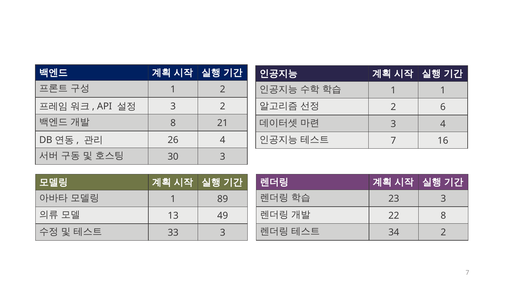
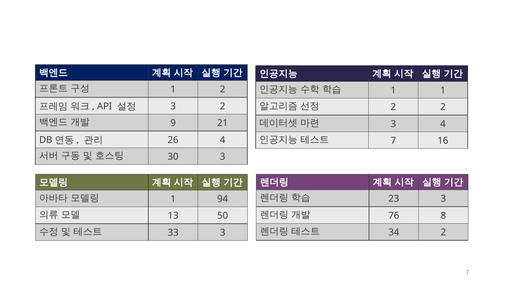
2 6: 6 -> 2 (443, 107)
8: 8 -> 9 (173, 123)
89: 89 -> 94 (223, 199)
22: 22 -> 76 (394, 215)
49: 49 -> 50 (223, 216)
